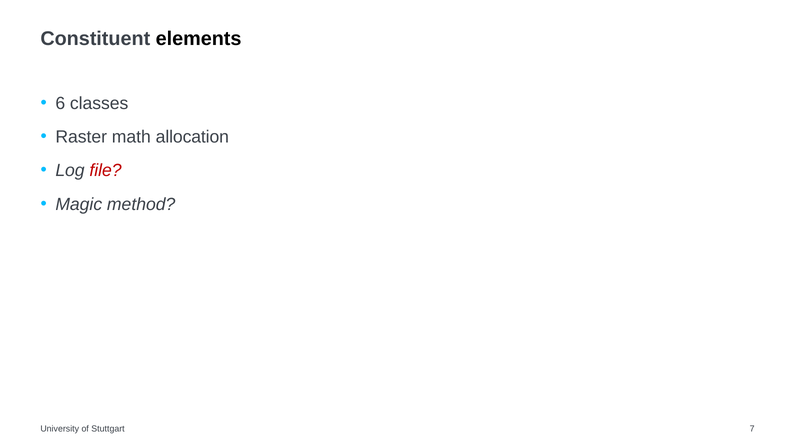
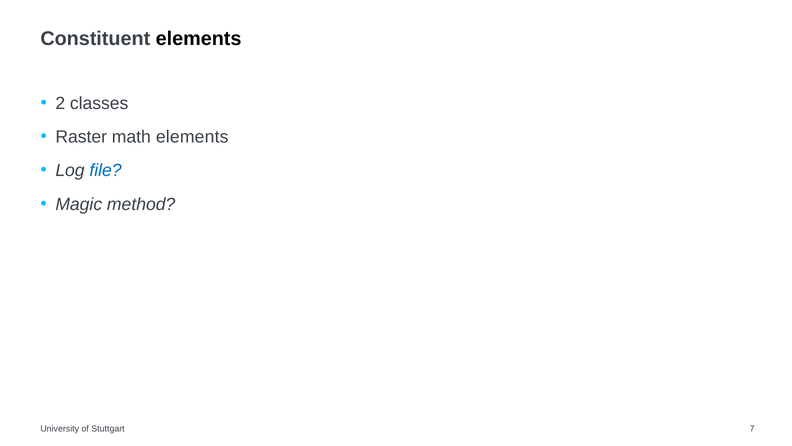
6: 6 -> 2 (60, 103)
math allocation: allocation -> elements (192, 137)
file colour: red -> blue (106, 170)
